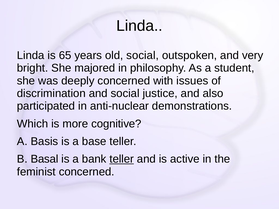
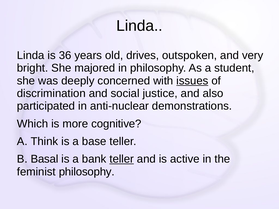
65: 65 -> 36 (65, 55)
old social: social -> drives (143, 55)
issues underline: none -> present (192, 81)
Basis: Basis -> Think (44, 142)
feminist concerned: concerned -> philosophy (87, 172)
